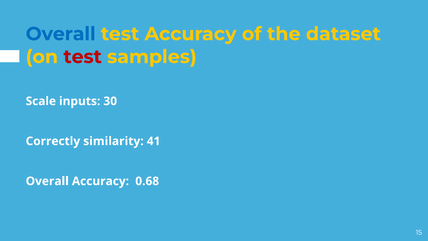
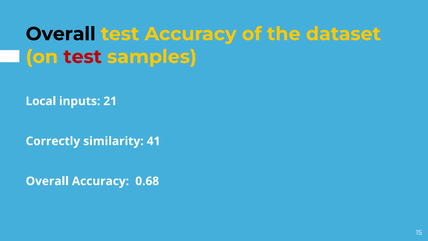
Overall colour: blue -> black (61, 34)
Scale: Scale -> Local (41, 101)
30: 30 -> 21 (110, 101)
